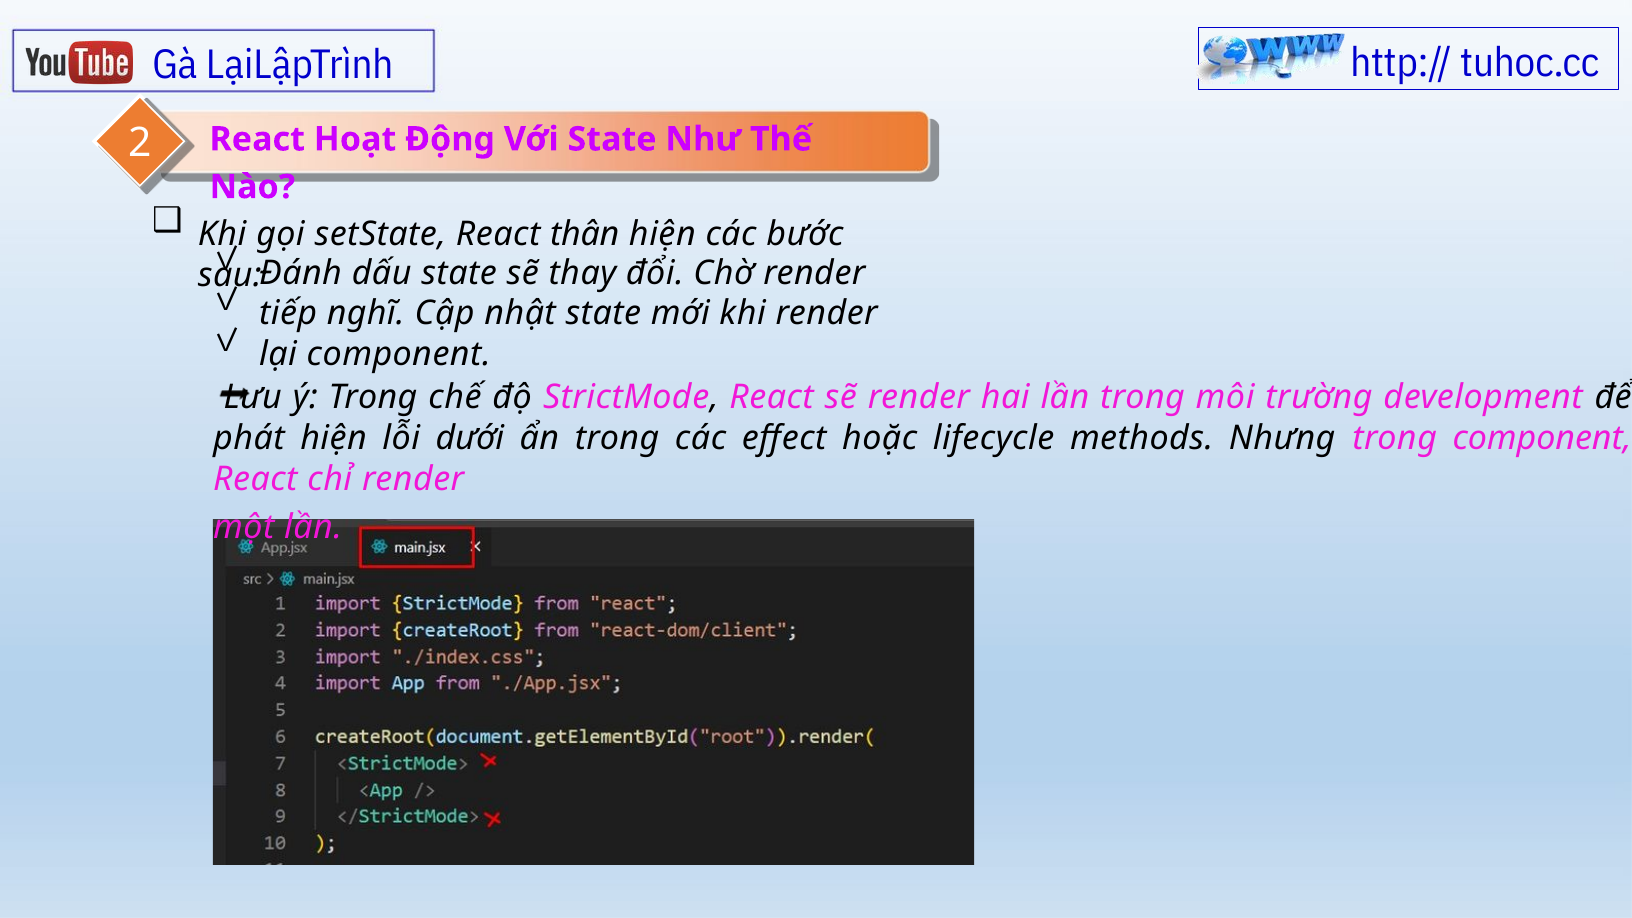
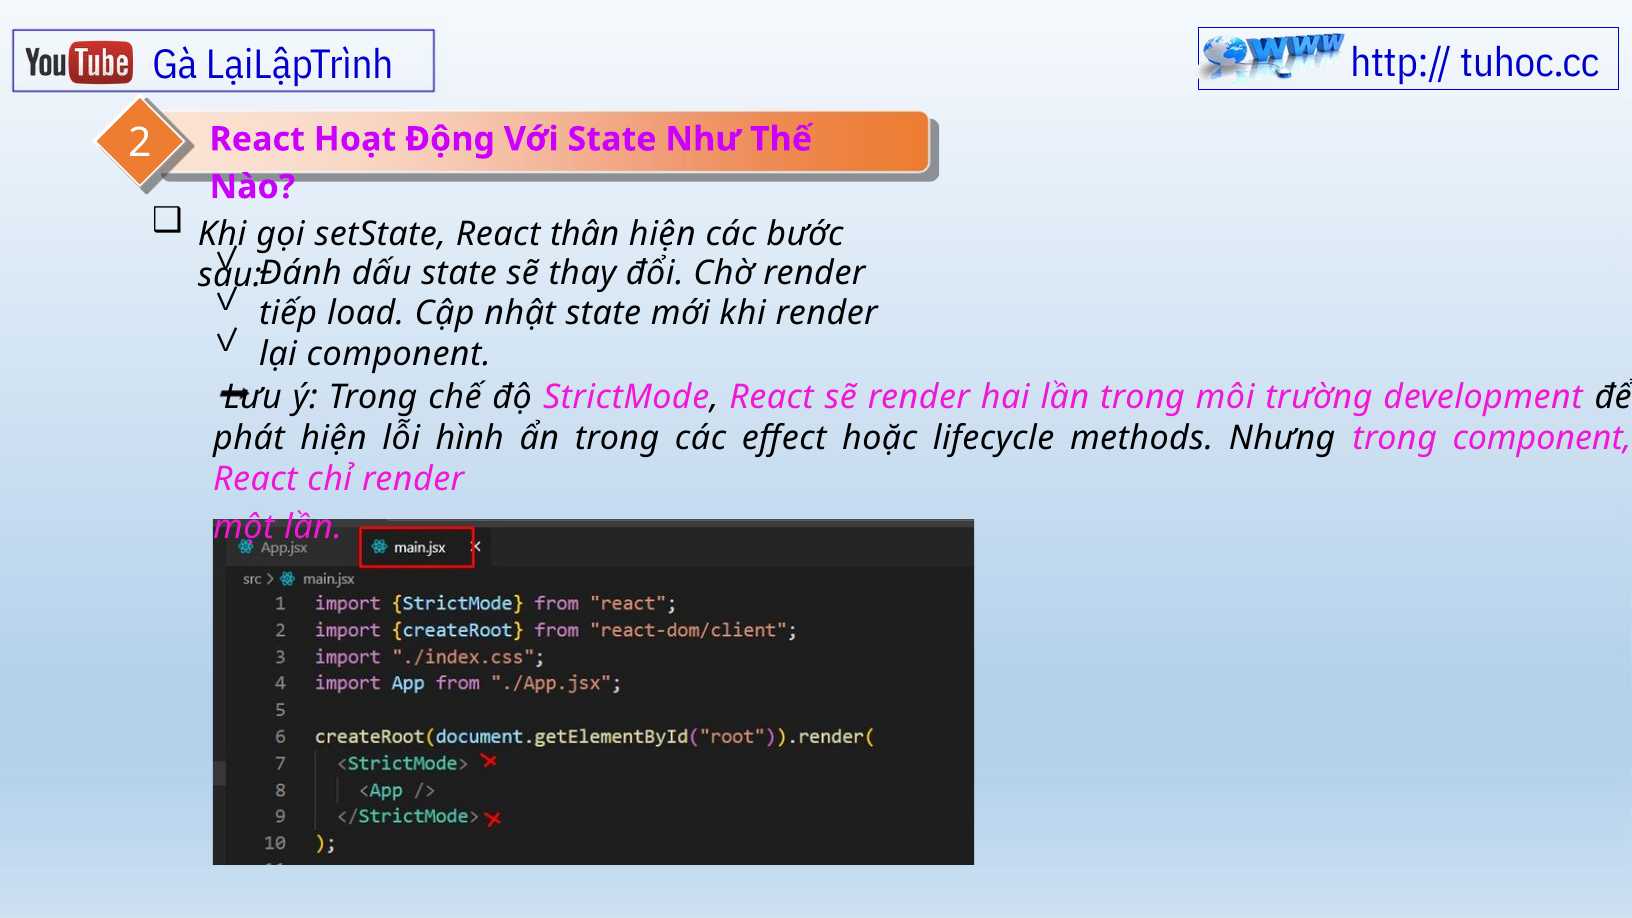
nghĩ: nghĩ -> load (366, 314)
dưới: dưới -> hình (470, 438)
